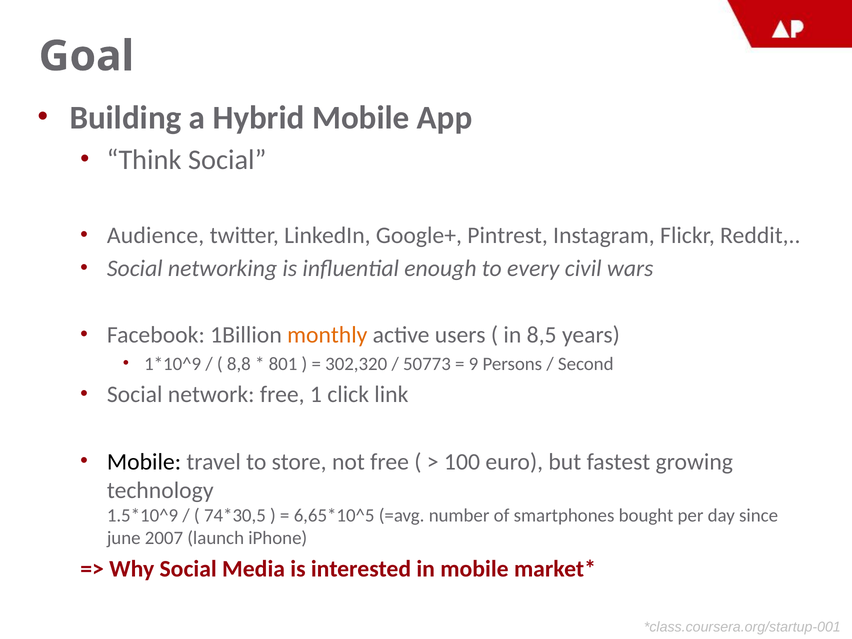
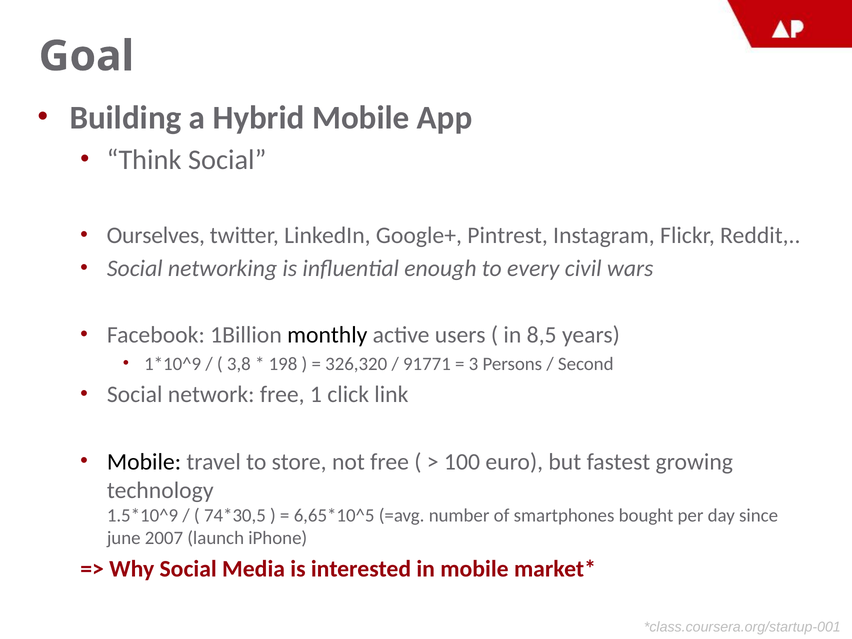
Audience: Audience -> Ourselves (156, 236)
monthly colour: orange -> black (327, 335)
8,8: 8,8 -> 3,8 (239, 364)
801: 801 -> 198 (283, 364)
302,320: 302,320 -> 326,320 (356, 364)
50773: 50773 -> 91771 (427, 364)
9: 9 -> 3 (473, 364)
